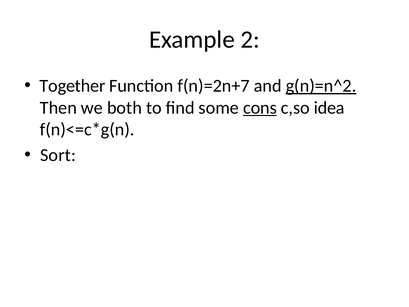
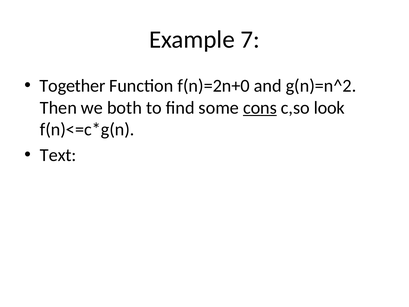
2: 2 -> 7 (250, 40)
f(n)=2n+7: f(n)=2n+7 -> f(n)=2n+0 (214, 86)
g(n)=n^2 underline: present -> none (321, 86)
idea: idea -> look (329, 108)
Sort: Sort -> Text (58, 155)
